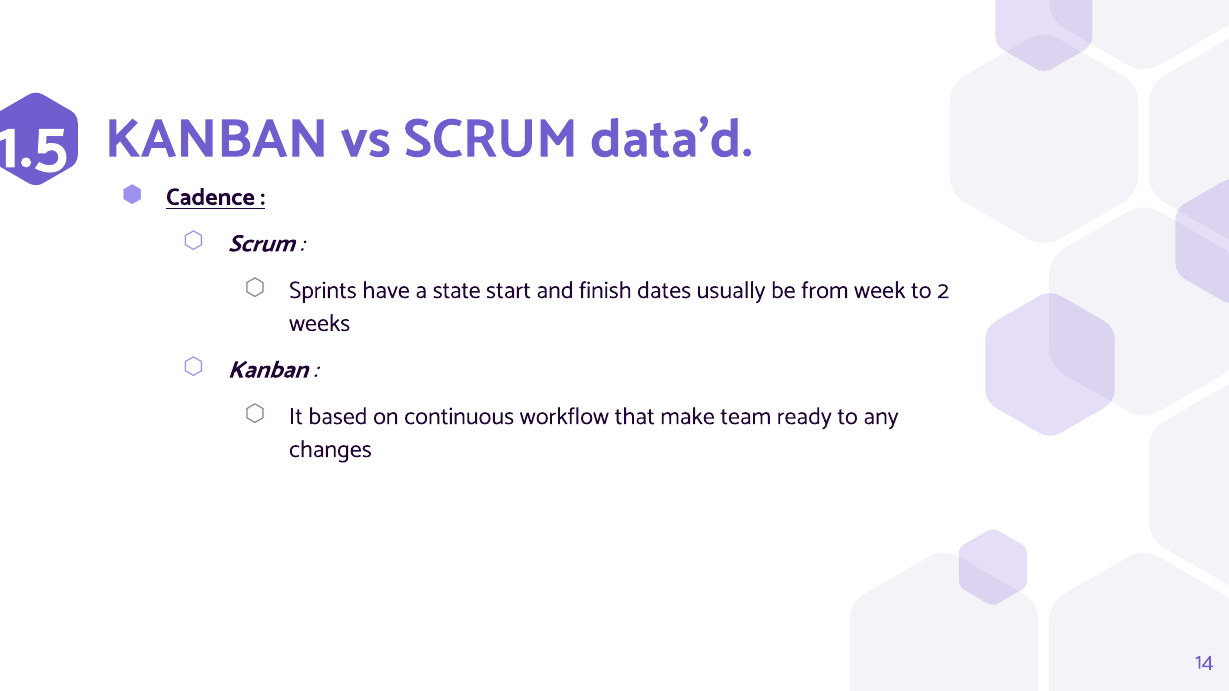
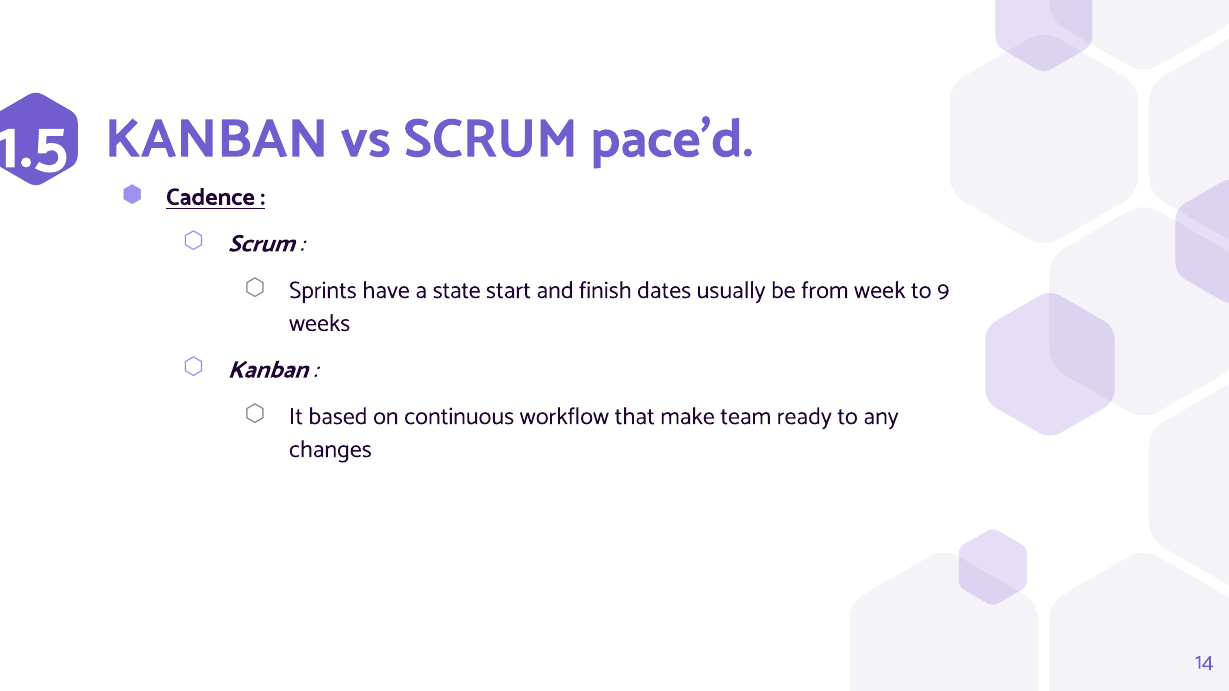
data’d: data’d -> pace’d (672, 139)
2: 2 -> 9 (943, 290)
